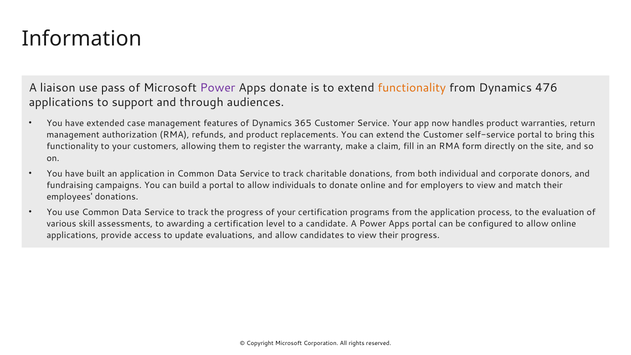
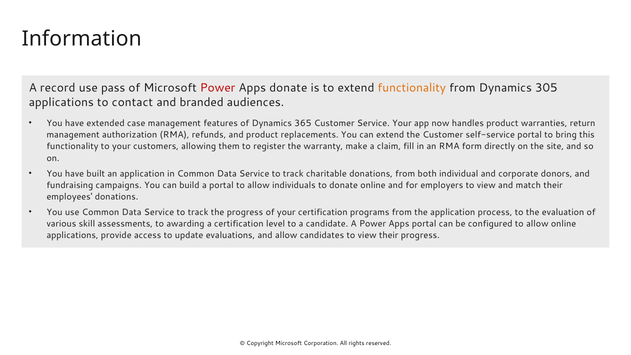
liaison: liaison -> record (58, 88)
Power colour: purple -> red (218, 88)
476: 476 -> 305 (546, 88)
support: support -> contact (132, 102)
through: through -> branded (202, 102)
